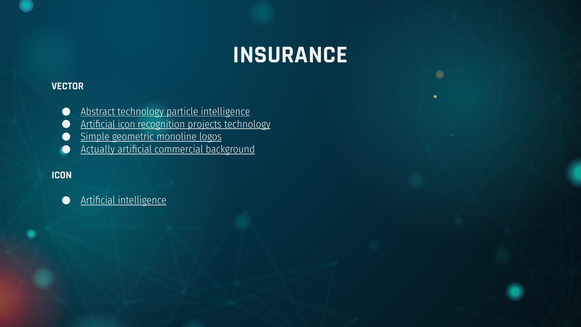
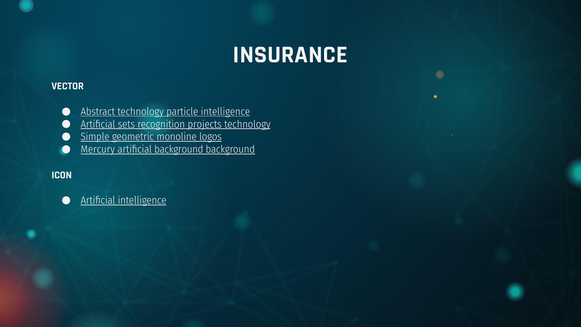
Artificial icon: icon -> sets (126, 124)
Actually: Actually -> Mercury (98, 149)
artificial commercial: commercial -> background (179, 149)
